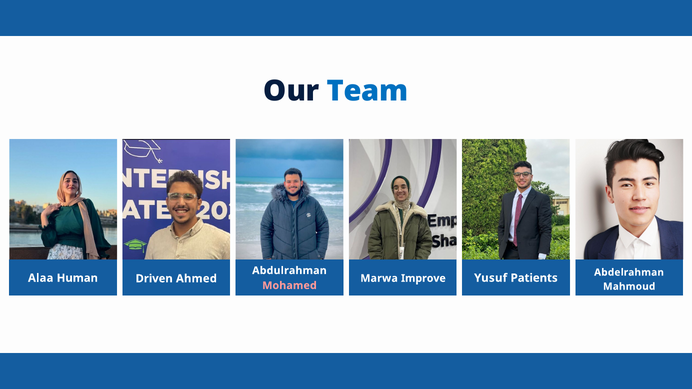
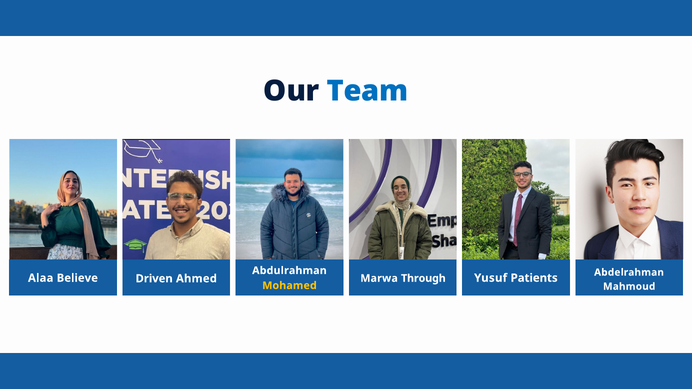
Human: Human -> Believe (77, 278)
Improve: Improve -> Through (423, 278)
Mohamed colour: pink -> yellow (289, 286)
